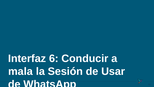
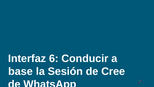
mala: mala -> base (20, 71)
Usar: Usar -> Cree (113, 71)
